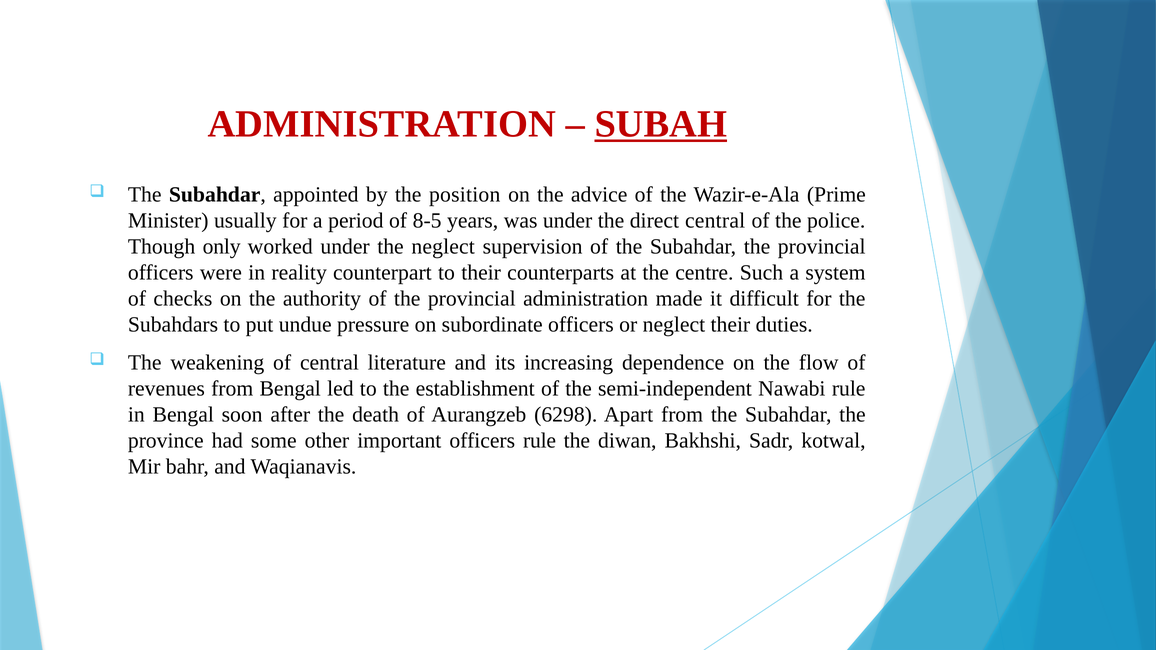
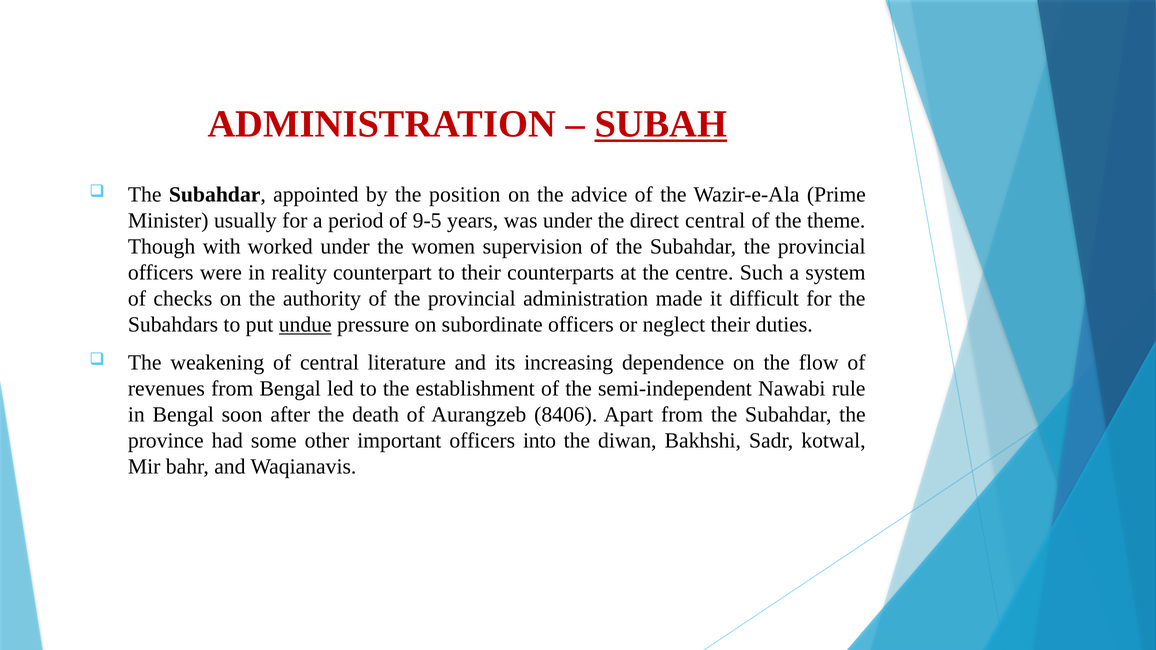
8-5: 8-5 -> 9-5 (427, 221)
police: police -> theme (836, 221)
only: only -> with (222, 247)
the neglect: neglect -> women (443, 247)
undue underline: none -> present (305, 325)
6298: 6298 -> 8406 (566, 415)
officers rule: rule -> into (540, 441)
